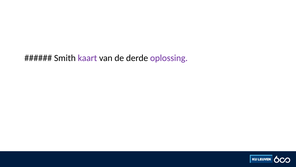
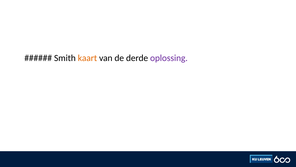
kaart colour: purple -> orange (87, 58)
